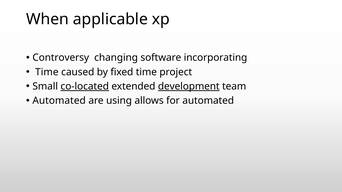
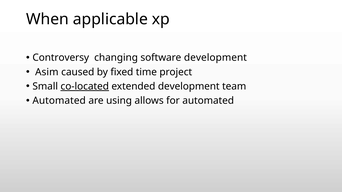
software incorporating: incorporating -> development (215, 58)
Time: Time -> Asim (47, 72)
development underline: present -> none (189, 87)
